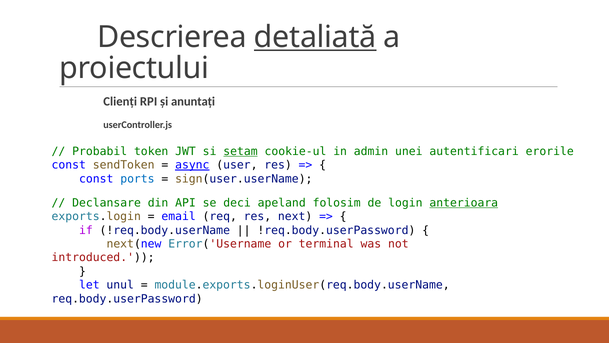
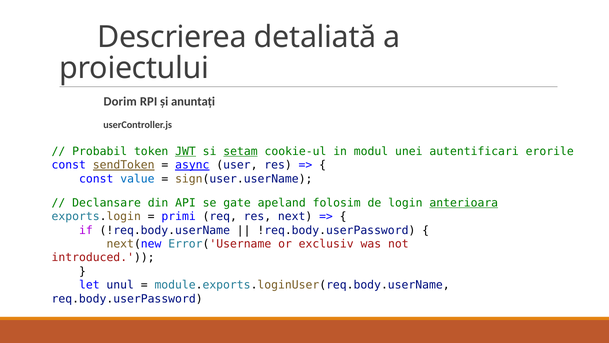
detaliată underline: present -> none (315, 37)
Clienți: Clienți -> Dorim (120, 101)
JWT underline: none -> present (186, 151)
admin: admin -> modul (371, 151)
sendToken underline: none -> present (124, 165)
ports: ports -> value (137, 179)
deci: deci -> gate (237, 203)
email: email -> primi (179, 216)
terminal: terminal -> exclusiv (326, 244)
